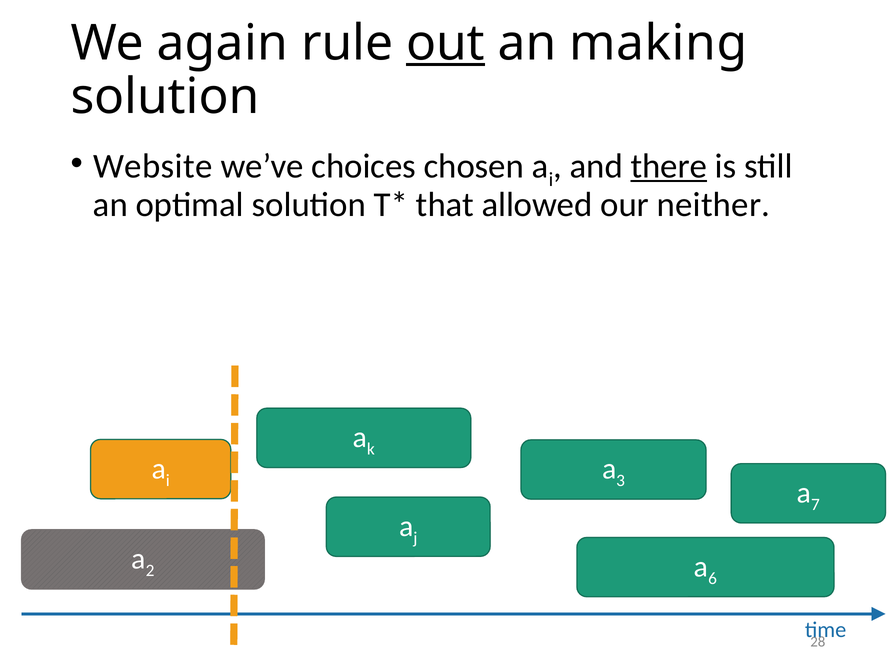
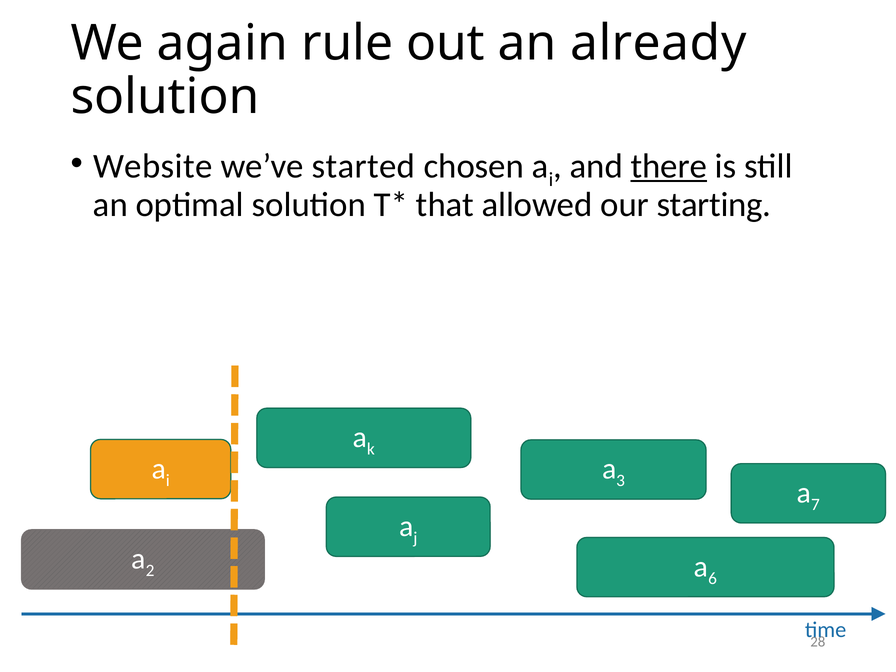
out underline: present -> none (446, 43)
making: making -> already (658, 43)
choices: choices -> started (363, 166)
neither: neither -> starting (714, 205)
